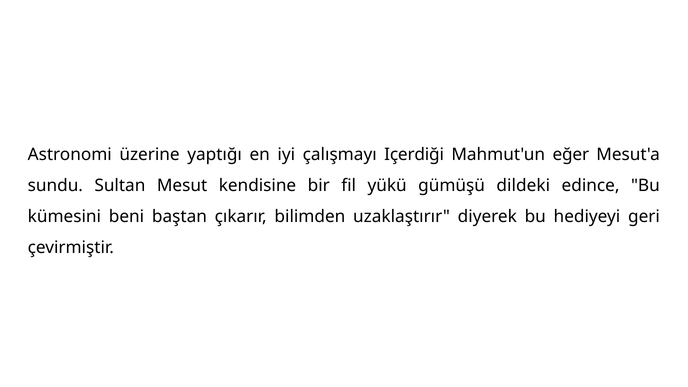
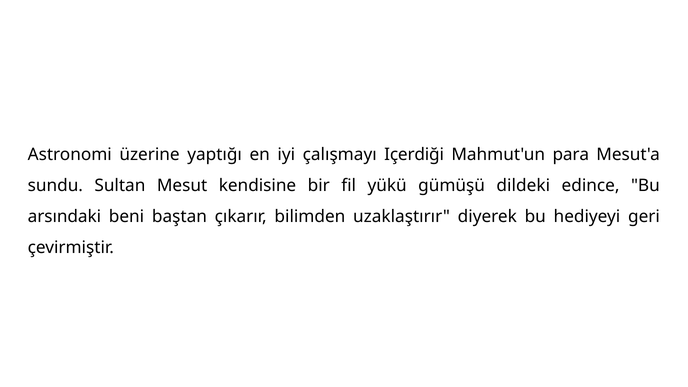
eğer: eğer -> para (571, 154)
kümesini: kümesini -> arsındaki (64, 216)
